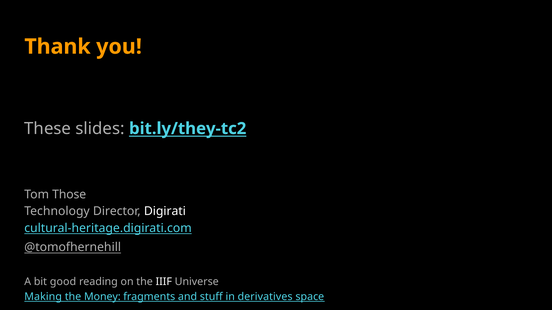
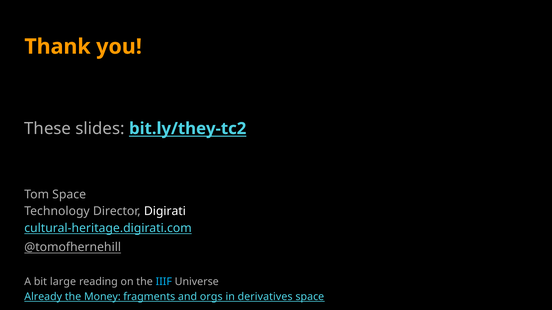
Tom Those: Those -> Space (69, 195)
good: good -> large (63, 282)
IIIF colour: white -> light blue (164, 282)
Making: Making -> Already (43, 297)
stuff: stuff -> orgs (211, 297)
